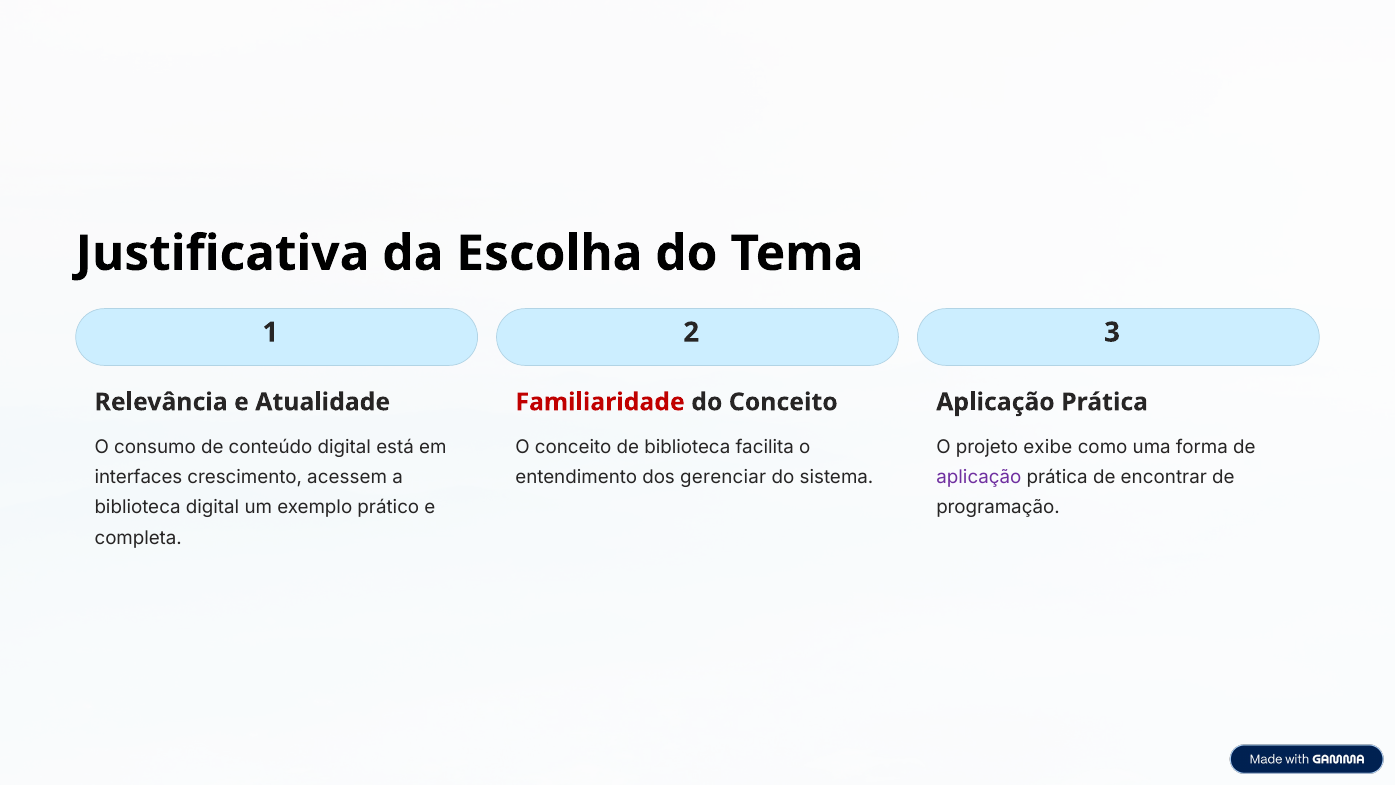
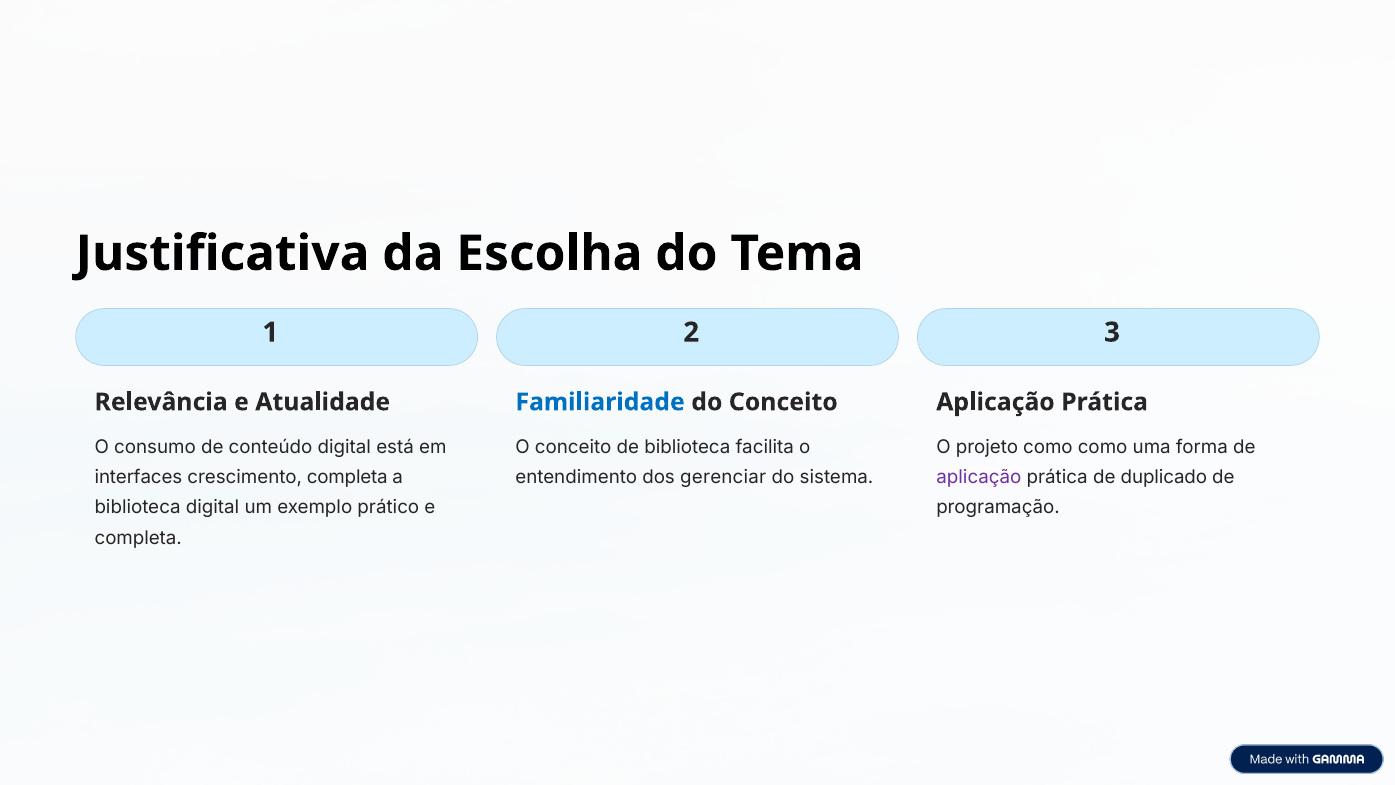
Familiaridade colour: red -> blue (600, 402)
projeto exibe: exibe -> como (1048, 447)
crescimento acessem: acessem -> completa (347, 477)
encontrar: encontrar -> duplicado (1164, 477)
